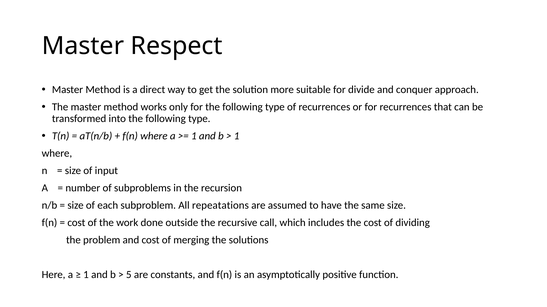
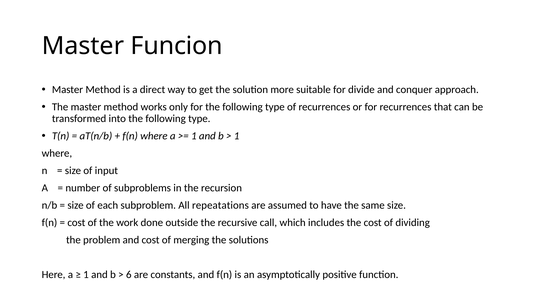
Respect: Respect -> Funcion (177, 46)
5: 5 -> 6 (129, 275)
